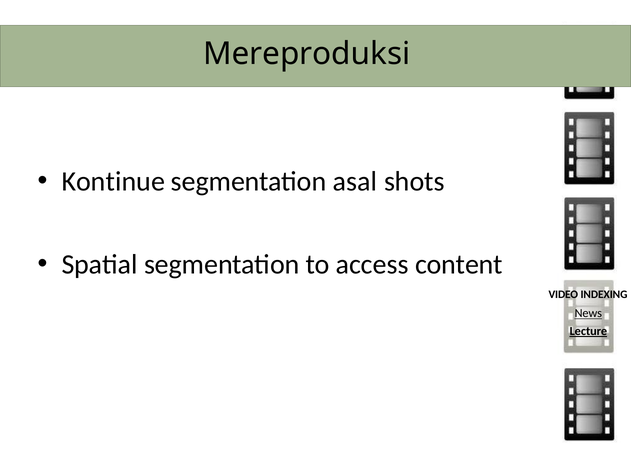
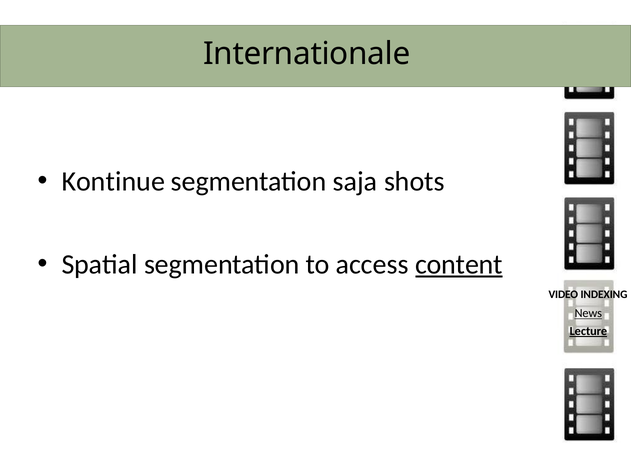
Mereproduksi: Mereproduksi -> Internationale (307, 54)
asal: asal -> saja (355, 181)
content underline: none -> present (459, 264)
